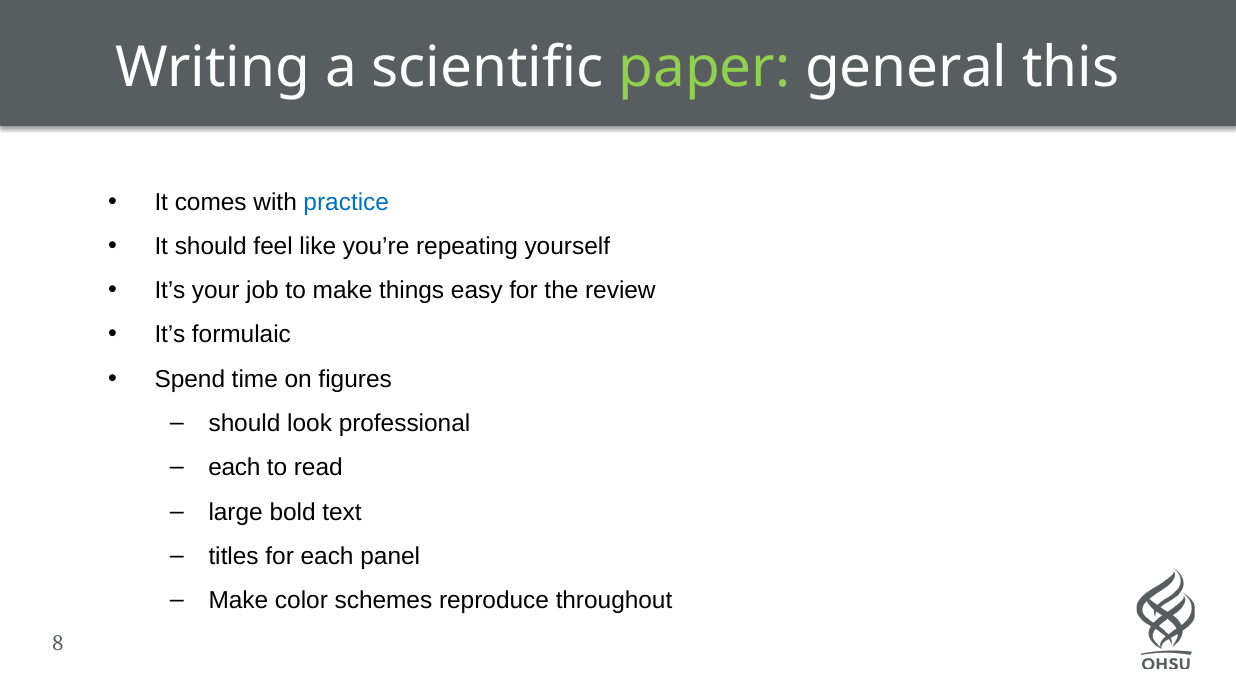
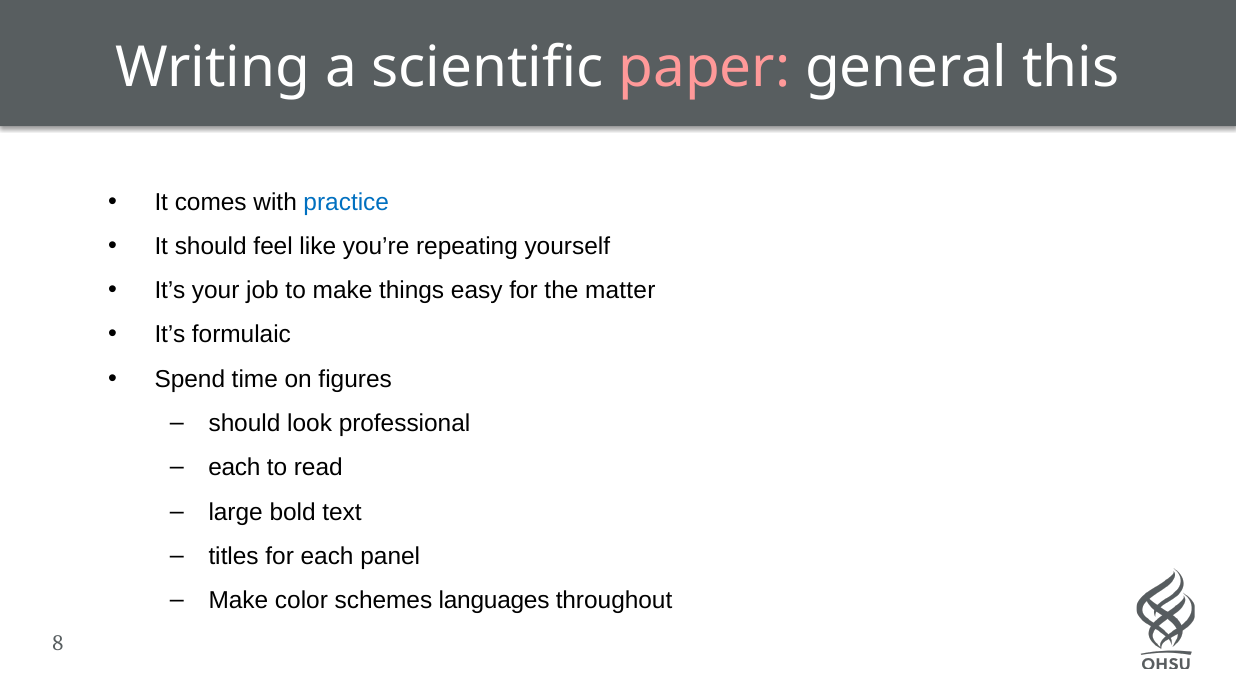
paper colour: light green -> pink (704, 68)
review: review -> matter (620, 291)
reproduce: reproduce -> languages (494, 601)
